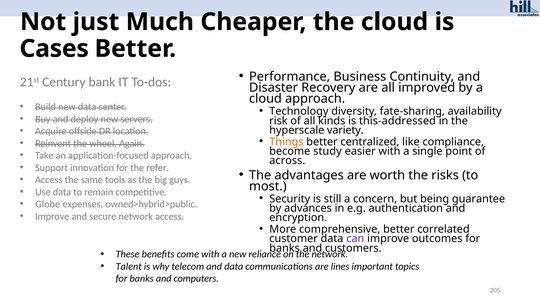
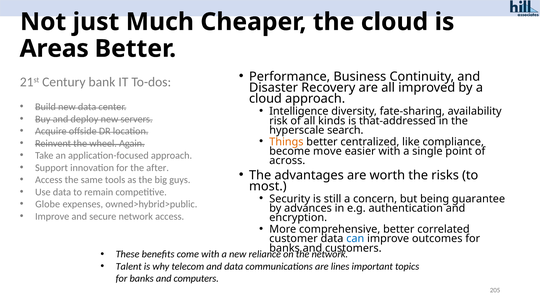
Cases: Cases -> Areas (54, 49)
Technology: Technology -> Intelligence (299, 111)
this-addressed: this-addressed -> that-addressed (398, 121)
variety: variety -> search (345, 130)
study: study -> move (327, 151)
refer: refer -> after (158, 168)
can colour: purple -> blue (355, 239)
